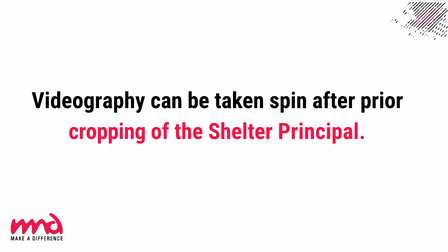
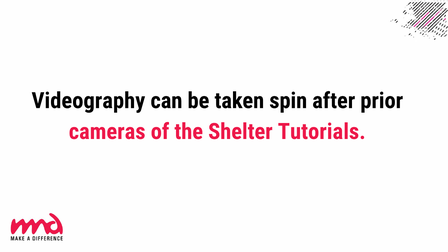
cropping: cropping -> cameras (107, 132)
Principal: Principal -> Tutorials (322, 132)
